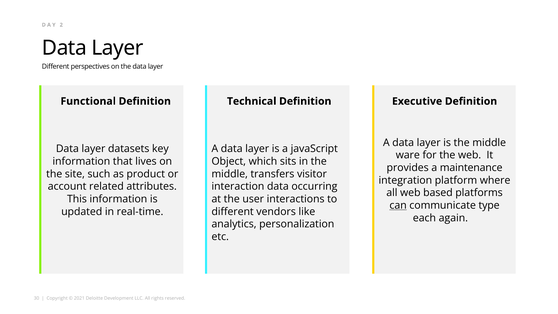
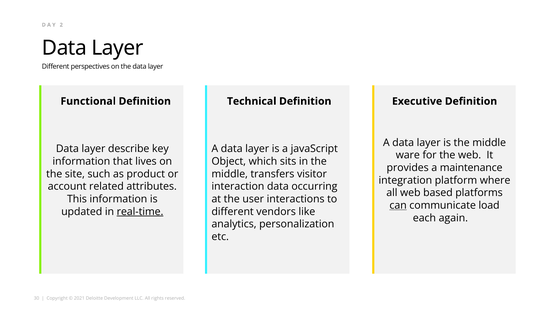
datasets: datasets -> describe (129, 149)
type: type -> load (489, 205)
real-time underline: none -> present (140, 212)
